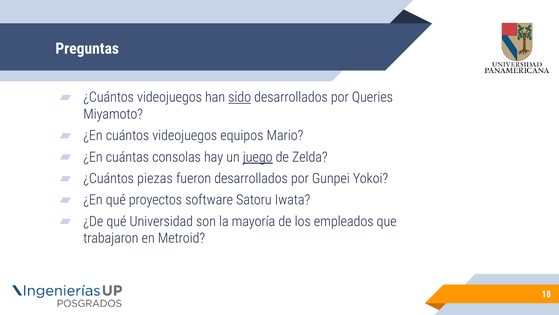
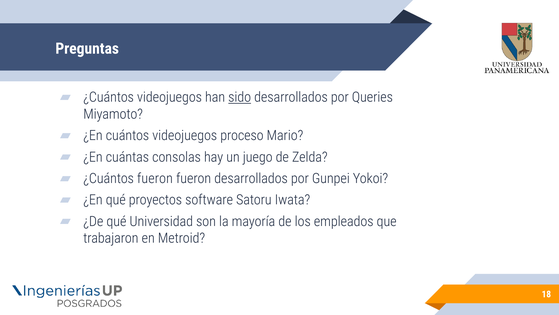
equipos: equipos -> proceso (242, 135)
juego underline: present -> none (258, 157)
¿Cuántos piezas: piezas -> fueron (155, 178)
